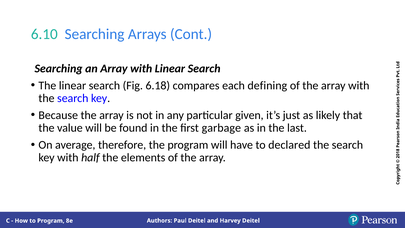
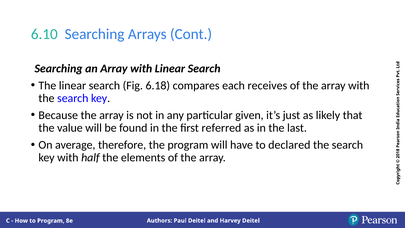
defining: defining -> receives (267, 85)
garbage: garbage -> referred (221, 128)
